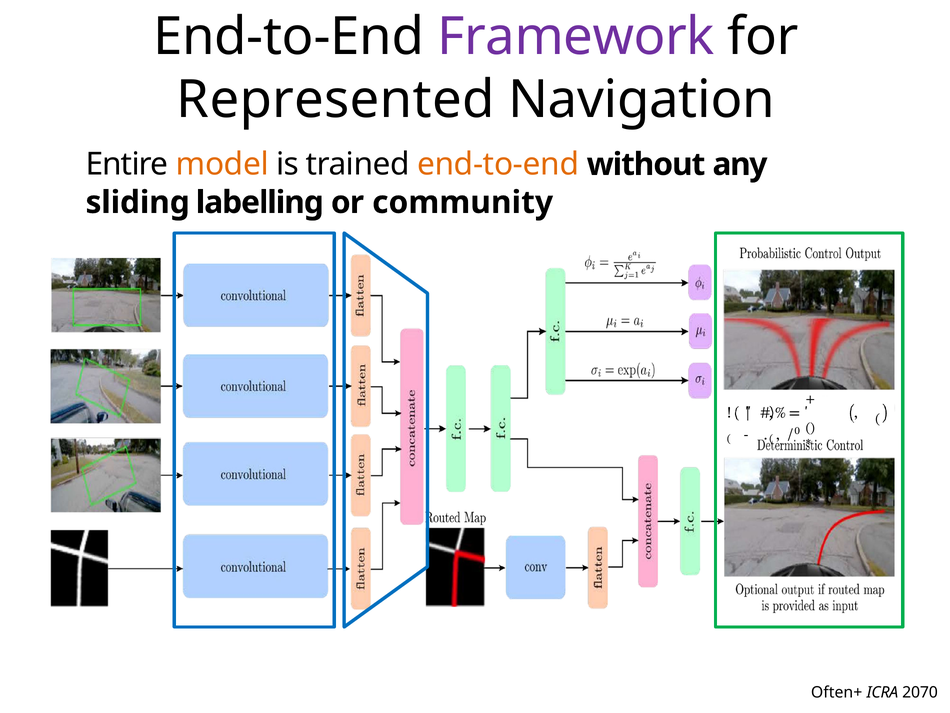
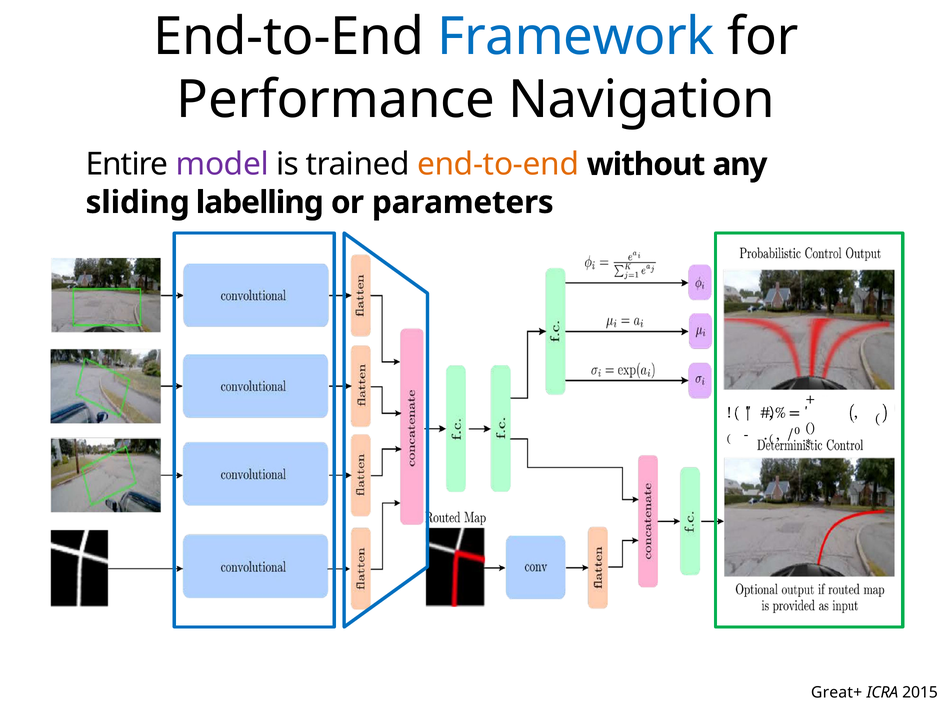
Framework colour: purple -> blue (576, 37)
Represented: Represented -> Performance (336, 100)
model colour: orange -> purple (222, 164)
community: community -> parameters (463, 202)
Often+: Often+ -> Great+ (837, 692)
2070: 2070 -> 2015 (920, 692)
